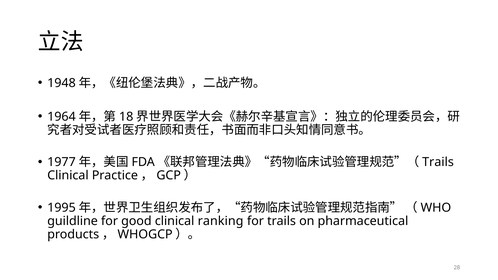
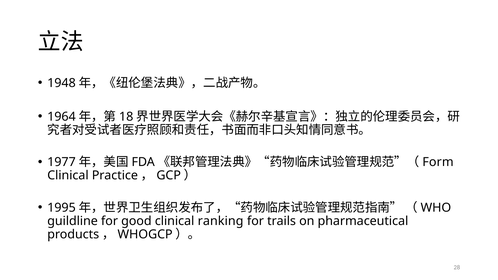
Trails: Trails -> Form (438, 162)
